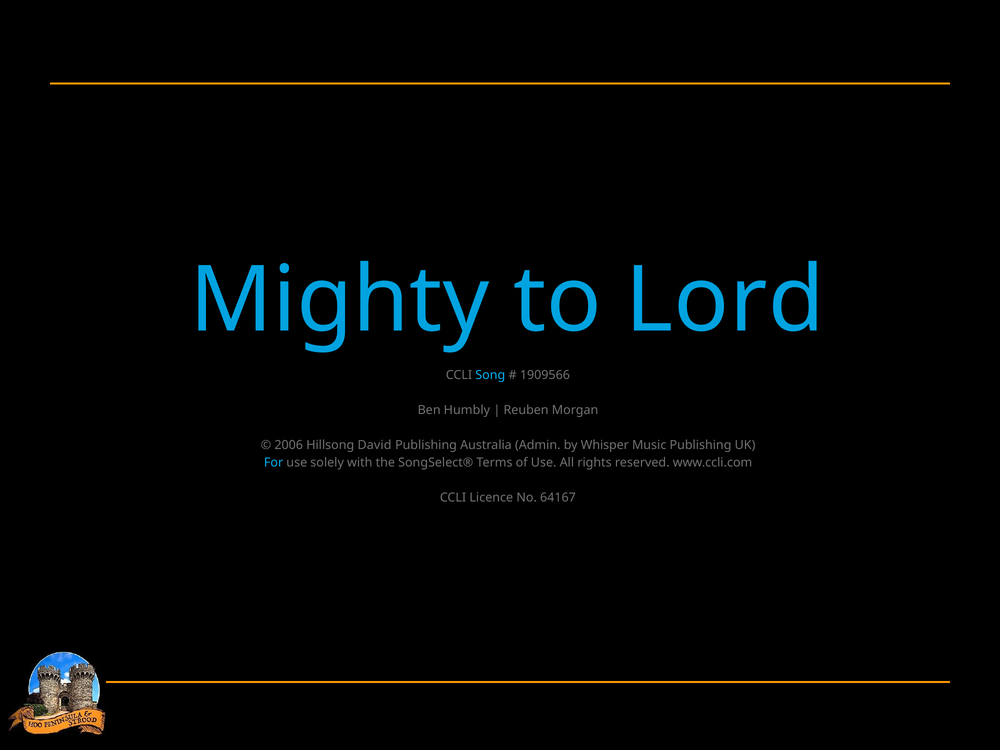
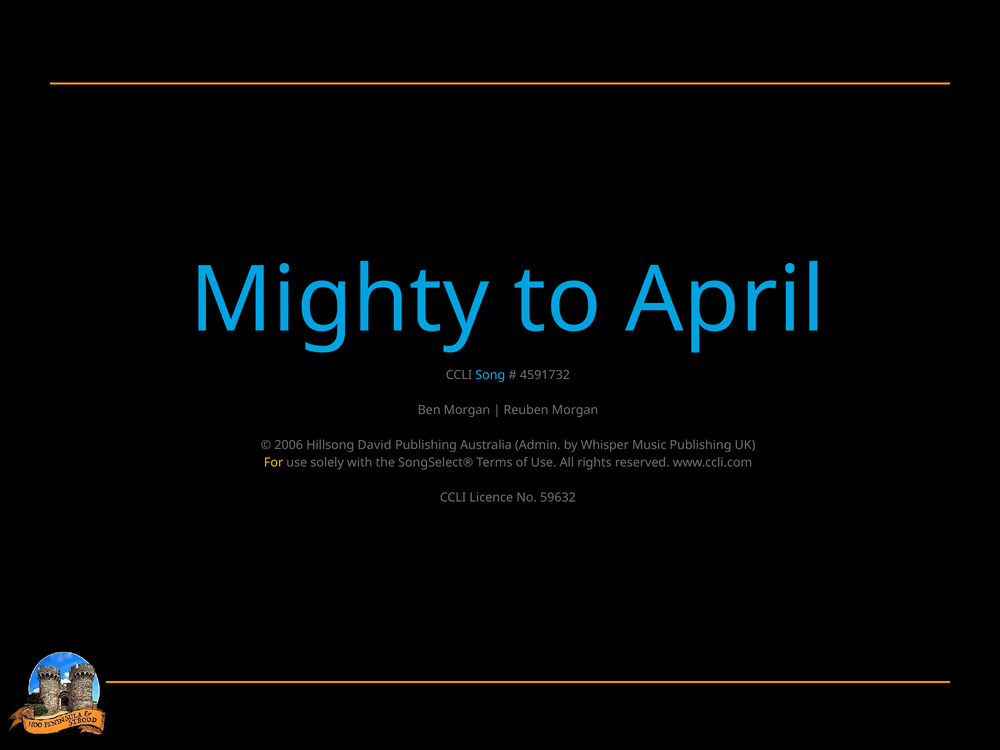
Lord: Lord -> April (725, 300)
1909566: 1909566 -> 4591732 (545, 375)
Ben Humbly: Humbly -> Morgan (467, 410)
For colour: light blue -> yellow (274, 463)
64167: 64167 -> 59632 (558, 498)
